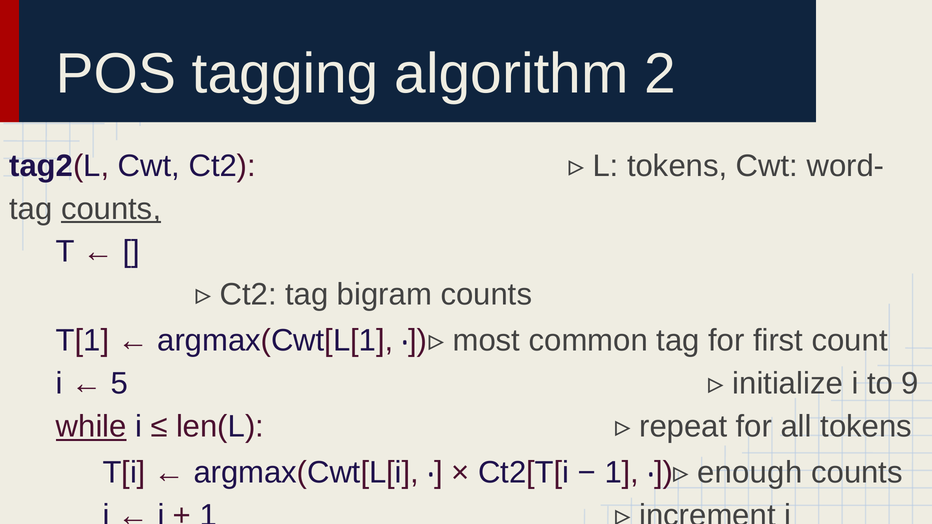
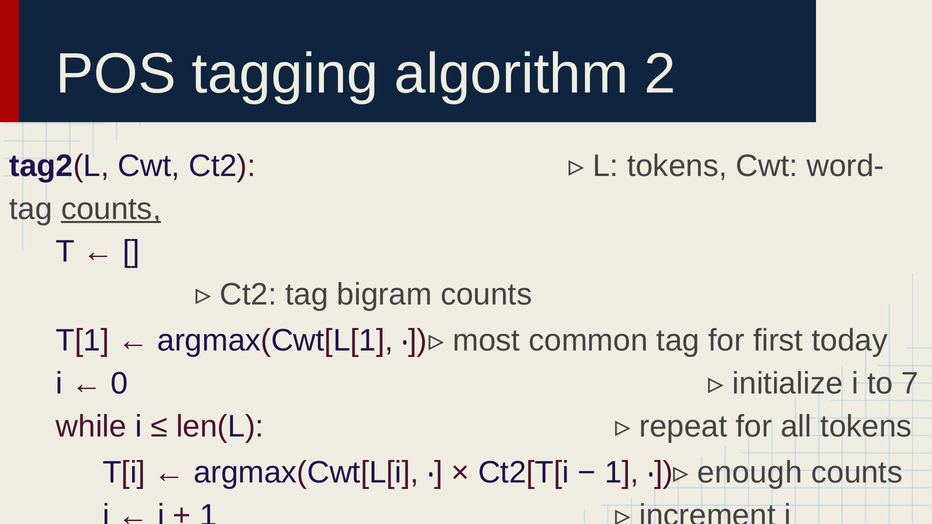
count: count -> today (850, 340)
5: 5 -> 0 (120, 384)
9: 9 -> 7 (910, 384)
while underline: present -> none (91, 427)
